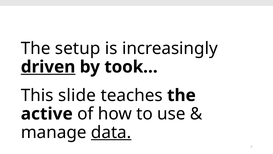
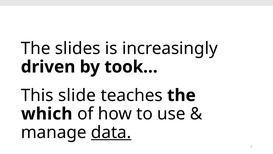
setup: setup -> slides (78, 48)
driven underline: present -> none (48, 67)
active: active -> which (47, 114)
